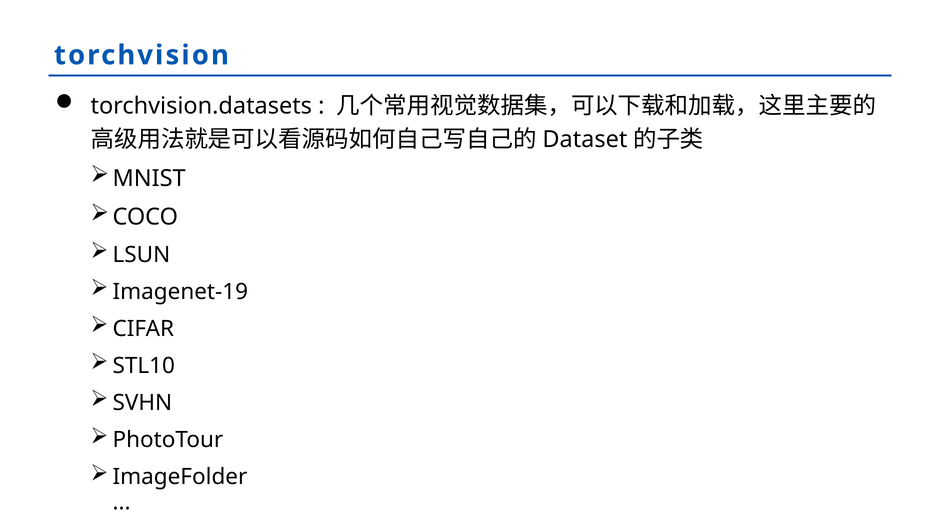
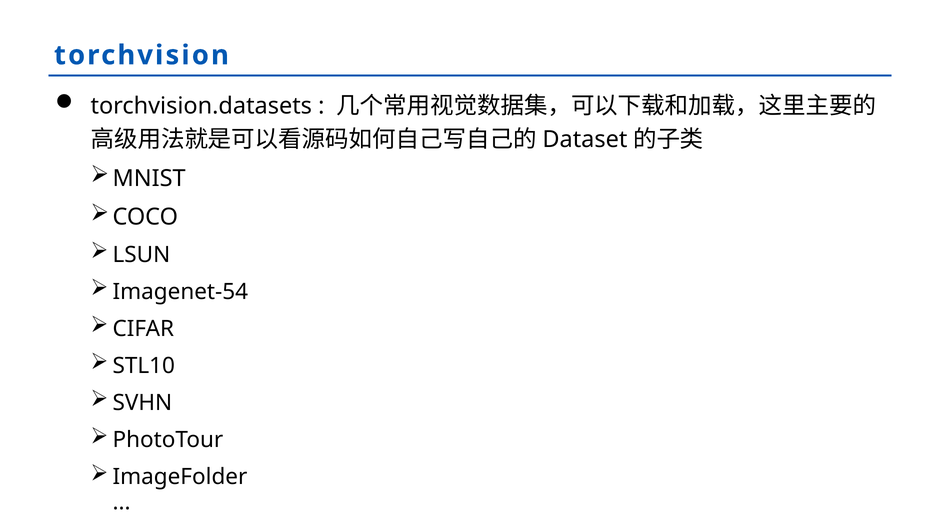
Imagenet-19: Imagenet-19 -> Imagenet-54 (180, 292)
